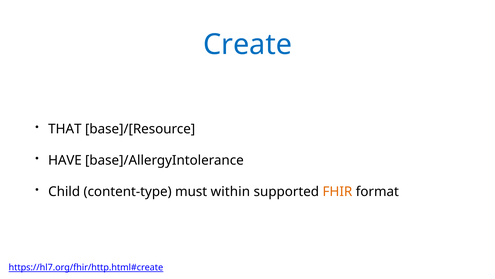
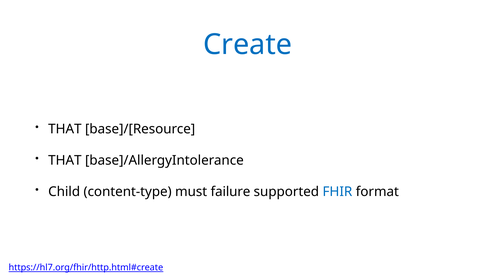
HAVE: HAVE -> THAT (65, 160)
within: within -> failure (230, 191)
FHIR colour: orange -> blue (337, 191)
